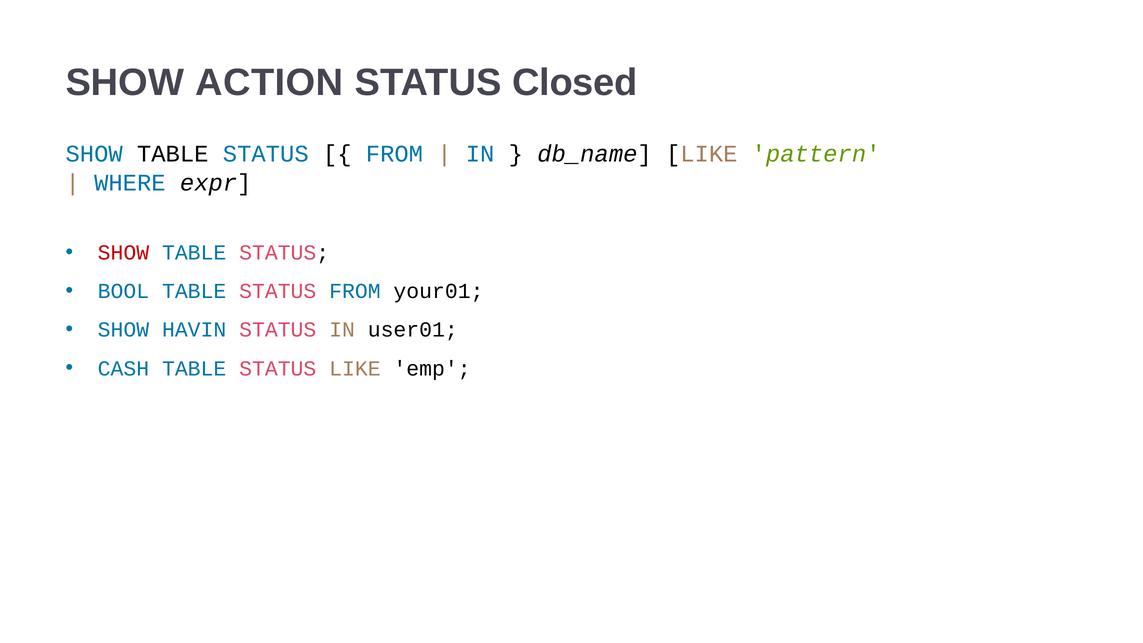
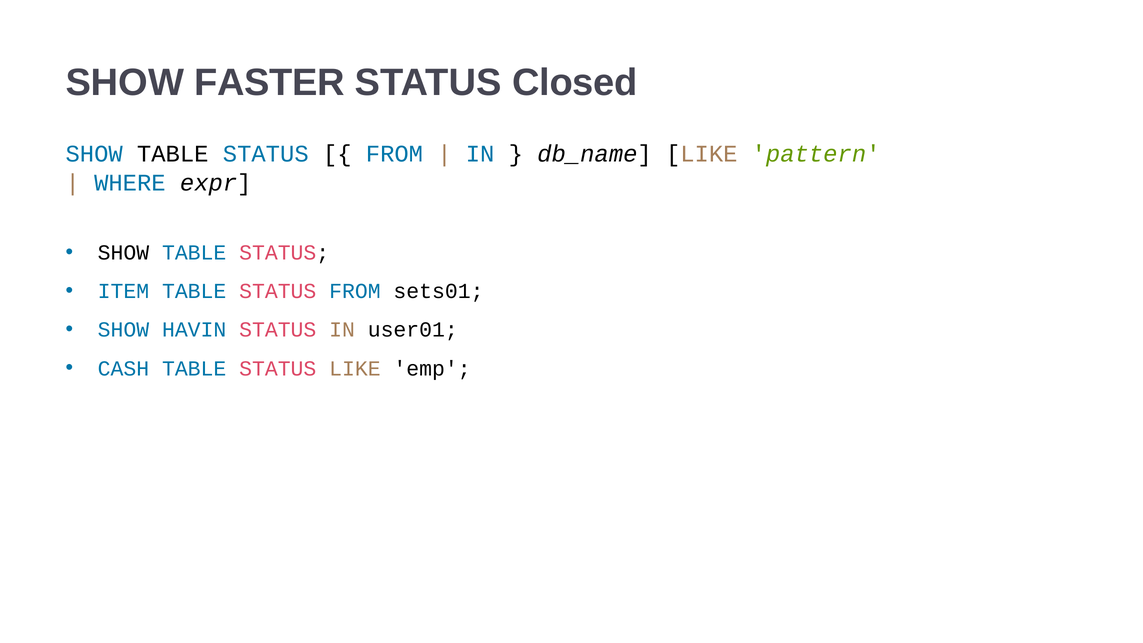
ACTION: ACTION -> FASTER (270, 83)
SHOW colour: red -> black (123, 253)
BOOL: BOOL -> ITEM (123, 291)
your01: your01 -> sets01 (438, 291)
